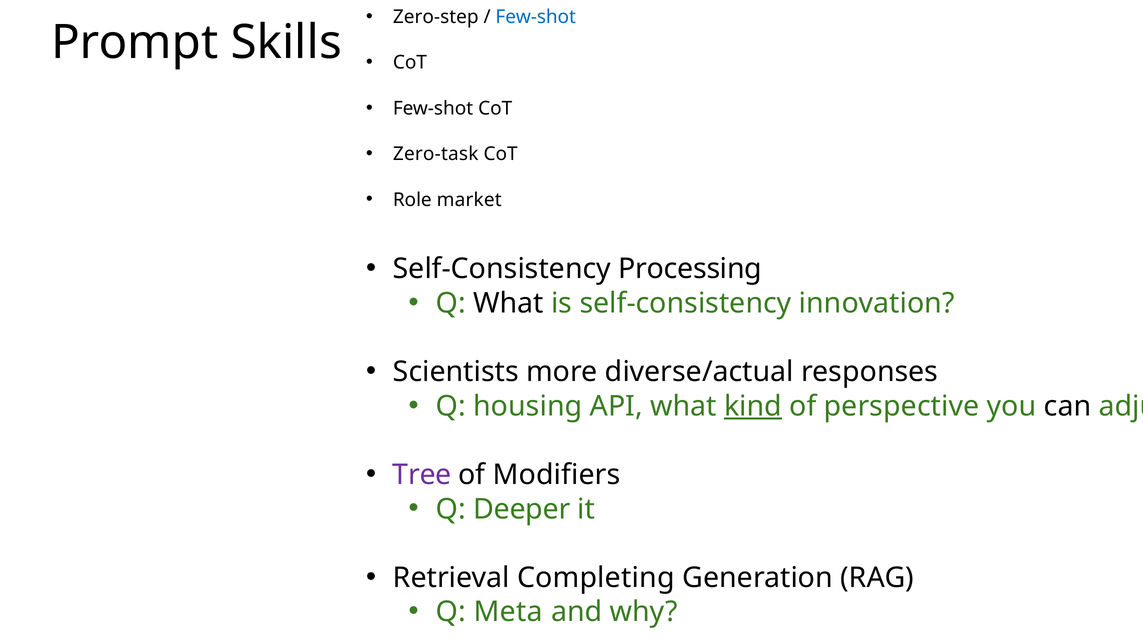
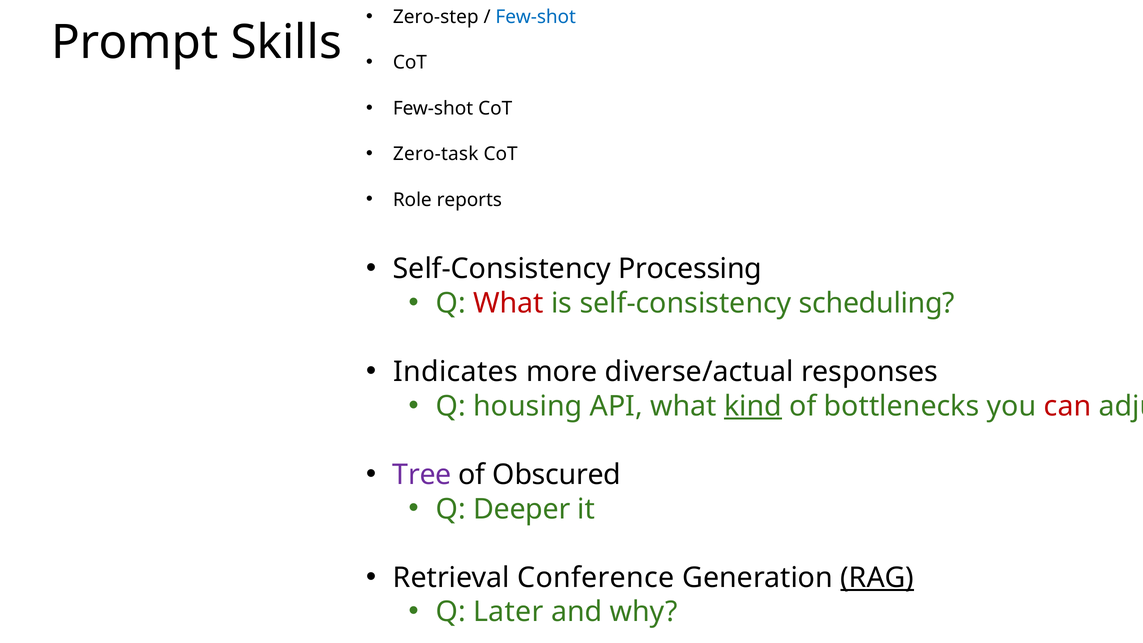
market: market -> reports (469, 200)
What colour: black -> red (508, 303)
innovation: innovation -> scheduling (877, 303)
Scientists: Scientists -> Indicates (456, 372)
perspective: perspective -> bottlenecks (902, 406)
can colour: black -> red (1068, 406)
Modifiers: Modifiers -> Obscured (557, 475)
Completing: Completing -> Conference (596, 578)
RAG underline: none -> present (877, 578)
Meta: Meta -> Later (508, 612)
